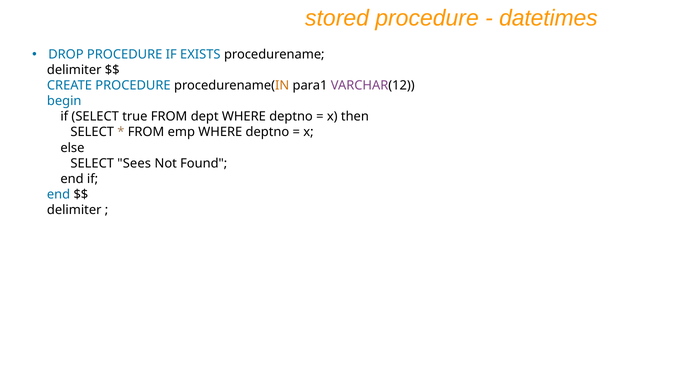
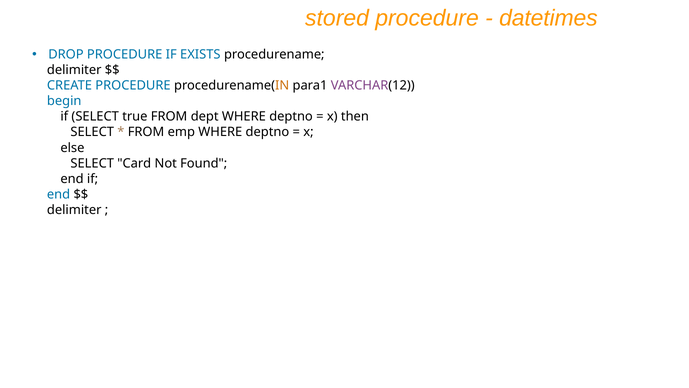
Sees: Sees -> Card (134, 163)
